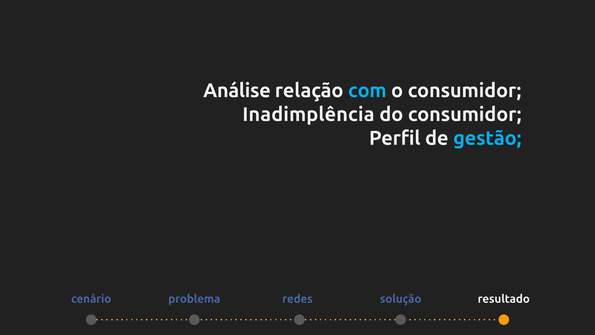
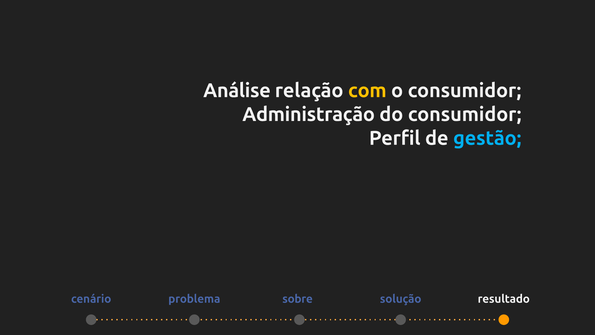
com colour: light blue -> yellow (367, 90)
Inadimplência: Inadimplência -> Administração (309, 114)
redes: redes -> sobre (297, 299)
